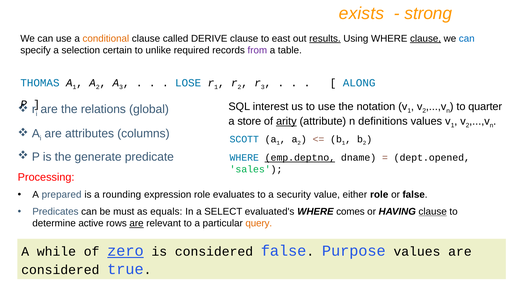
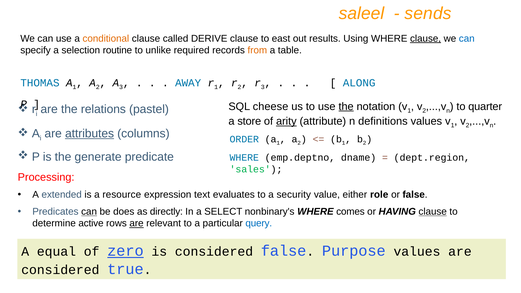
exists: exists -> saleel (362, 14)
strong: strong -> sends (428, 14)
results underline: present -> none (325, 38)
certain: certain -> routine (117, 50)
from colour: purple -> orange (257, 50)
LOSE: LOSE -> AWAY (188, 83)
interest: interest -> cheese (271, 106)
the underline: none -> present (346, 106)
global: global -> pastel (149, 109)
attributes underline: none -> present (90, 134)
SCOTT: SCOTT -> ORDER (244, 139)
emp.deptno underline: present -> none (300, 158)
dept.opened: dept.opened -> dept.region (432, 158)
prepared: prepared -> extended (62, 195)
rounding: rounding -> resource (122, 195)
expression role: role -> text (202, 195)
can underline: none -> present (89, 212)
must: must -> does (124, 212)
equals: equals -> directly (166, 212)
evaluated's: evaluated's -> nonbinary's (270, 212)
query colour: orange -> blue (259, 223)
while: while -> equal (56, 252)
